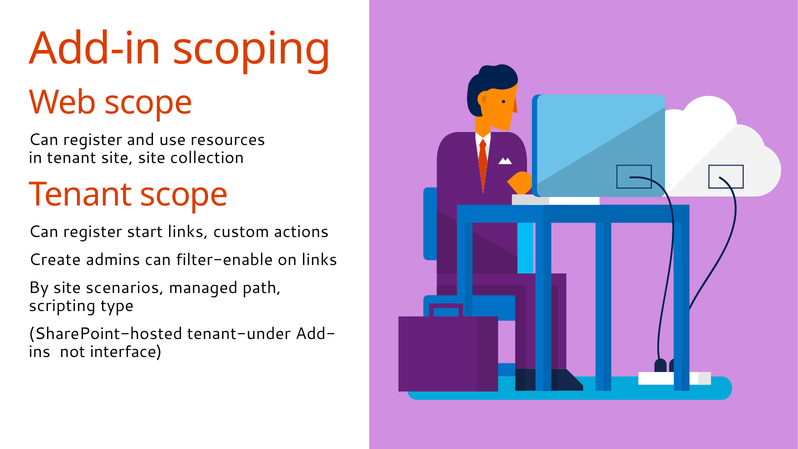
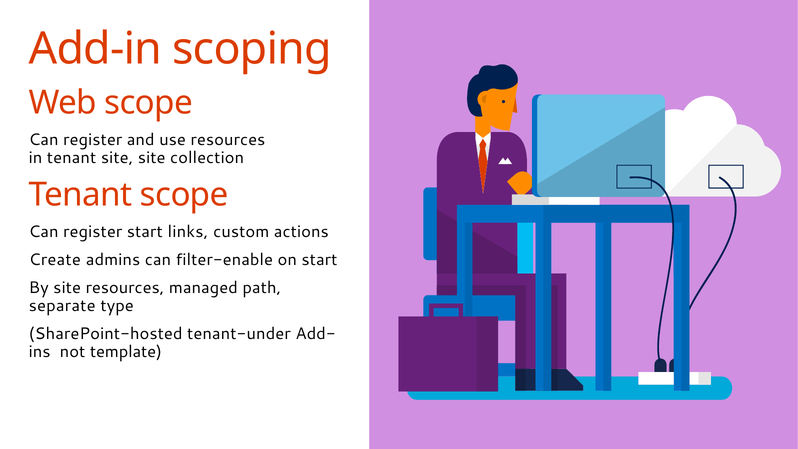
on links: links -> start (319, 260)
site scenarios: scenarios -> resources (125, 288)
scripting: scripting -> separate (62, 306)
interface: interface -> template (126, 351)
